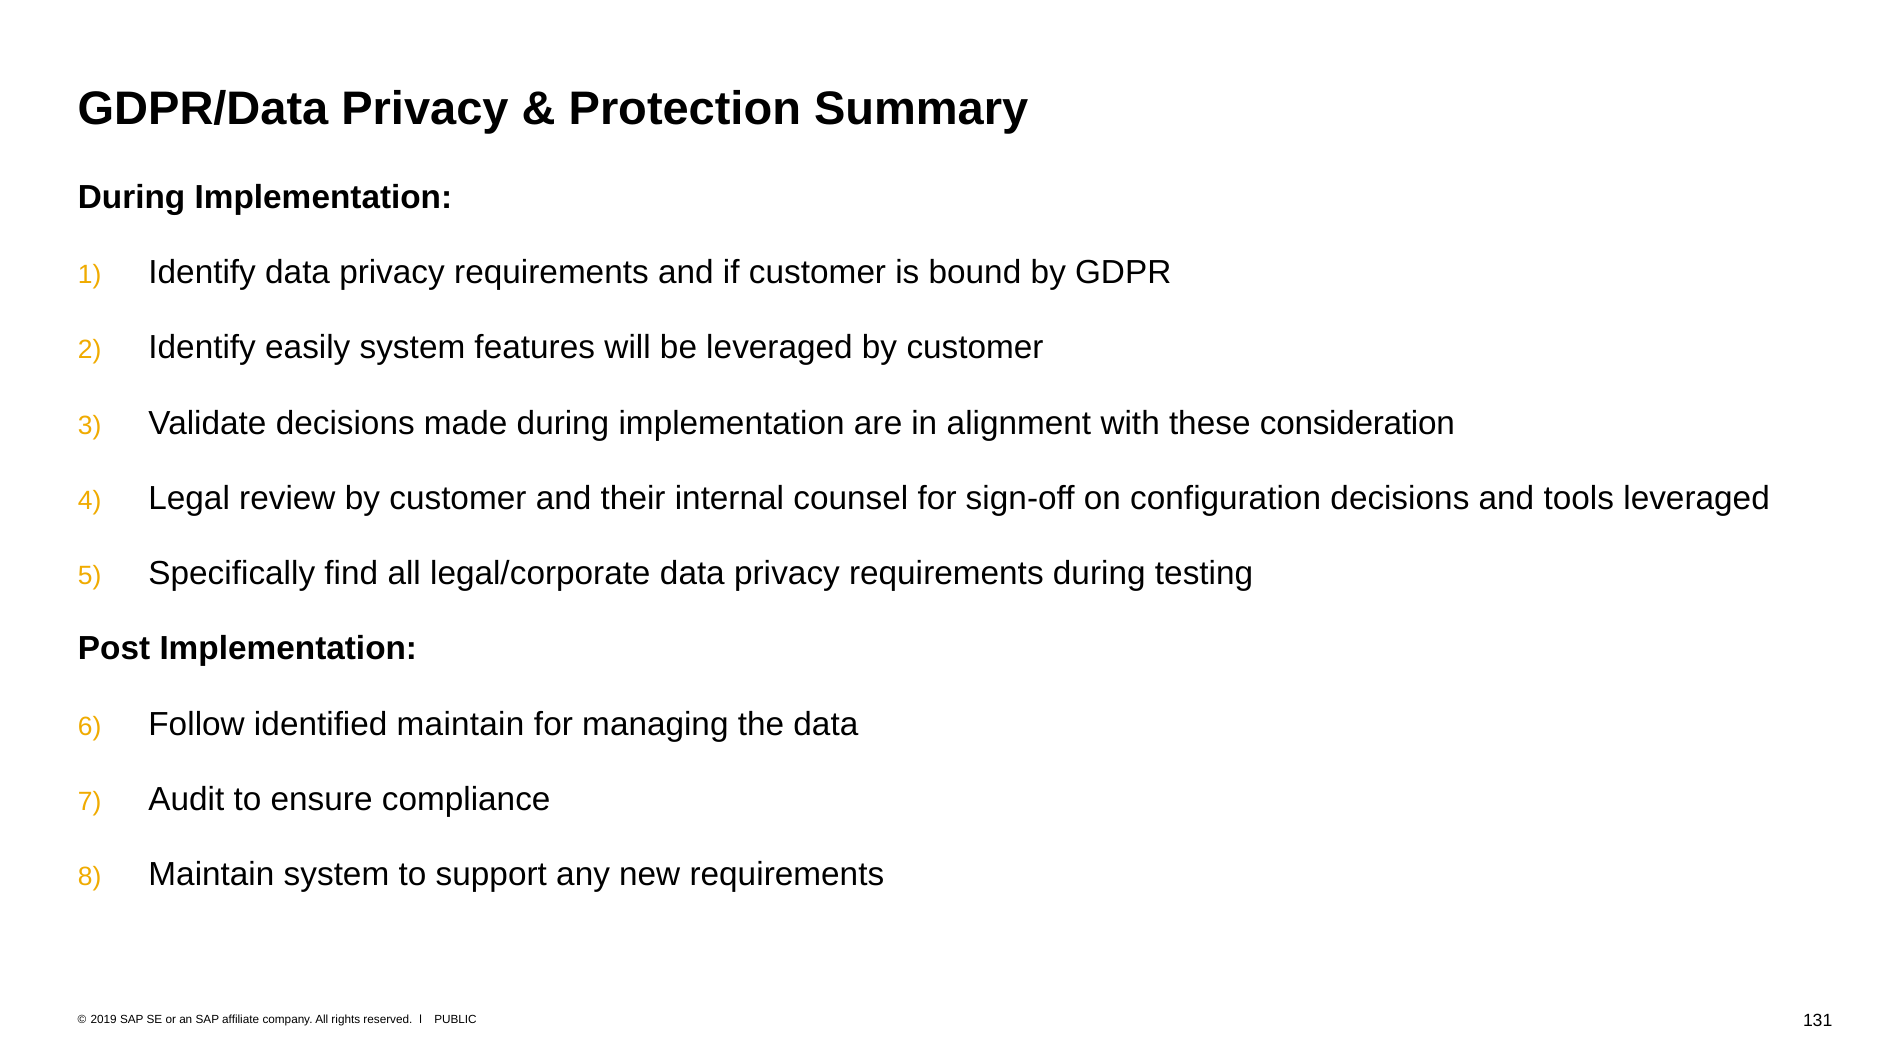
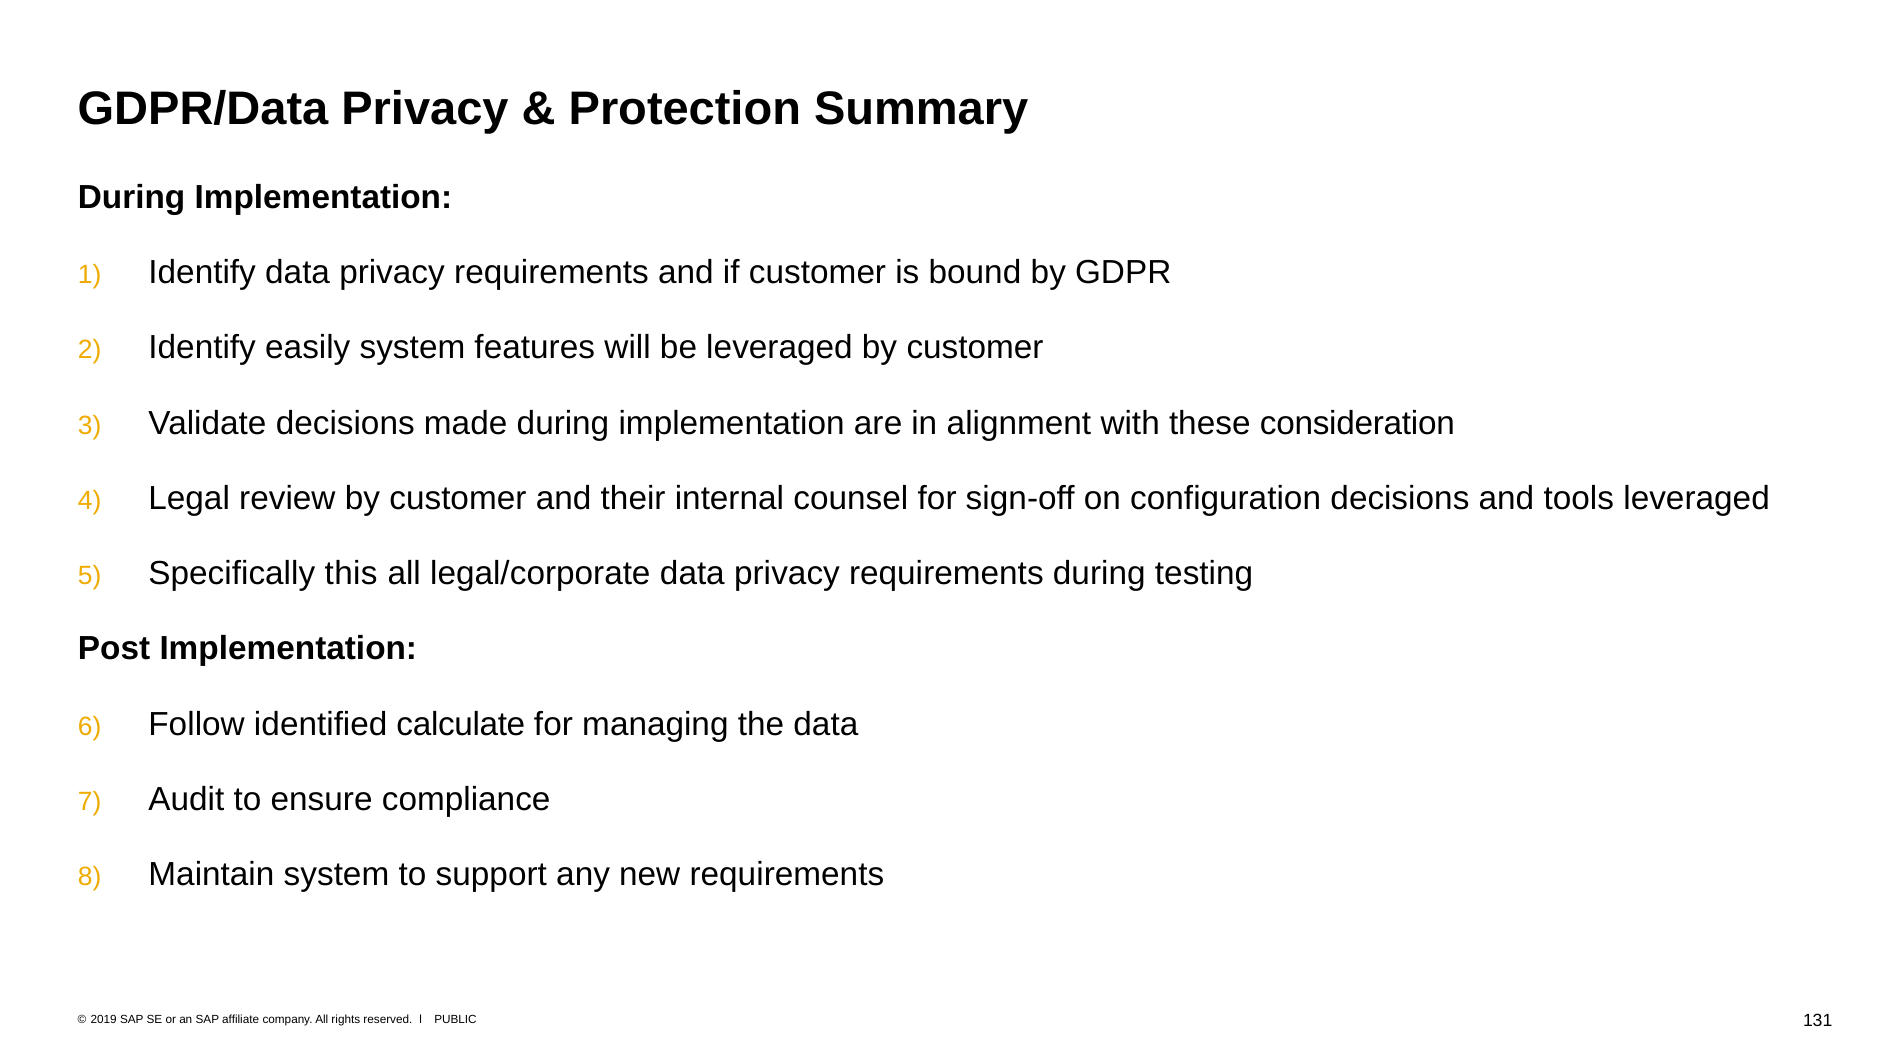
find: find -> this (351, 573)
identified maintain: maintain -> calculate (461, 724)
